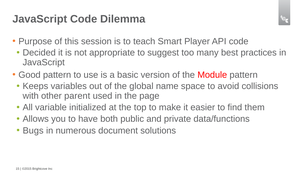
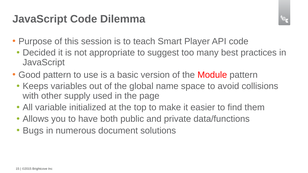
parent: parent -> supply (77, 96)
